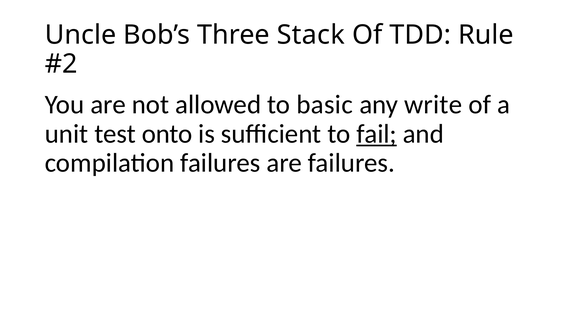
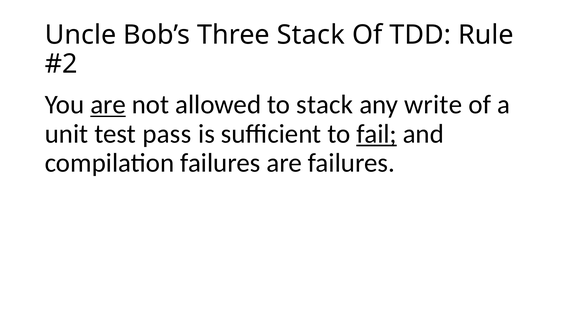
are underline: none -> present (108, 105)
to basic: basic -> stack (325, 105)
onto: onto -> pass (167, 134)
